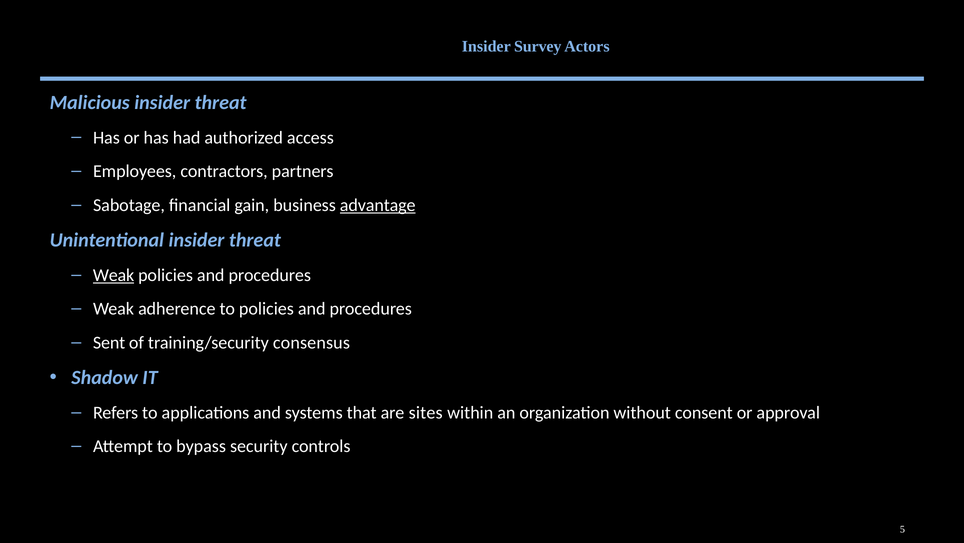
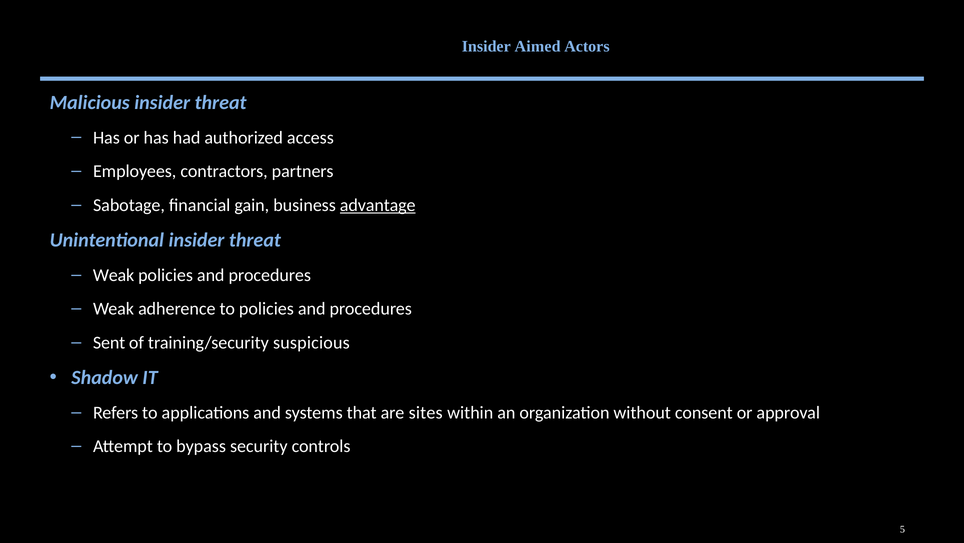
Survey: Survey -> Aimed (538, 46)
Weak underline: present -> none (114, 275)
consensus: consensus -> suspicious (311, 342)
